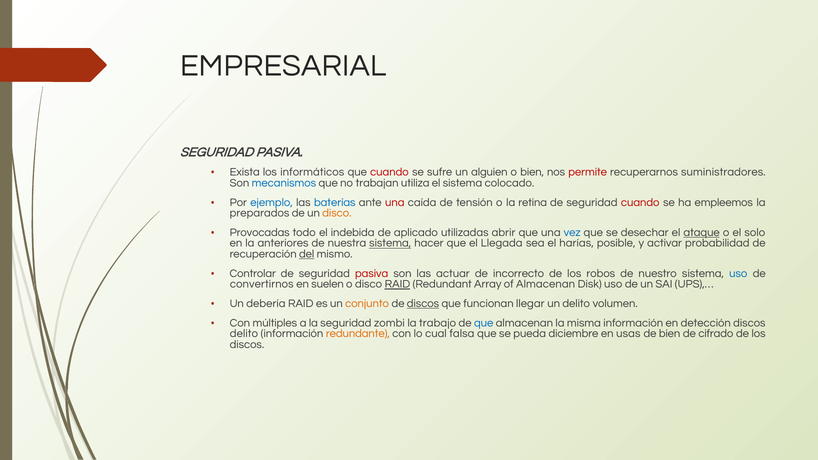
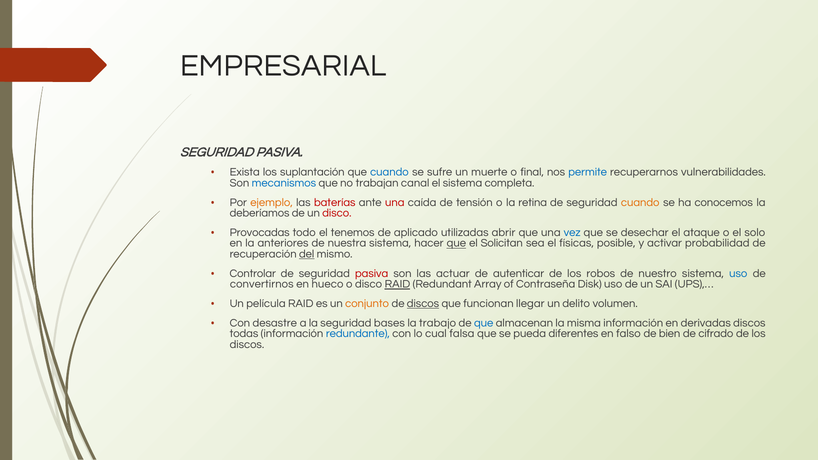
informáticos: informáticos -> suplantación (312, 172)
cuando colour: red -> blue (389, 172)
alguien: alguien -> muerte (489, 172)
o bien: bien -> final (532, 172)
permite colour: red -> blue (588, 172)
suministradores: suministradores -> vulnerabilidades (723, 172)
utiliza: utiliza -> canal (415, 183)
colocado: colocado -> completa (509, 183)
ejemplo colour: blue -> orange (272, 202)
baterías colour: blue -> red (335, 202)
cuando colour: red -> orange (640, 202)
empleemos: empleemos -> conocemos (724, 202)
preparados: preparados -> deberíamos (260, 213)
disco colour: orange -> red (337, 213)
indebida: indebida -> tenemos (353, 233)
ataque underline: present -> none (702, 233)
sistema underline: present -> none (390, 243)
que underline: none -> present (456, 243)
Llegada: Llegada -> Solicitan (502, 243)
harías: harías -> físicas (577, 243)
incorrecto: incorrecto -> autenticar (519, 273)
suelen: suelen -> hueco (327, 284)
of Almacenan: Almacenan -> Contraseña (546, 284)
debería: debería -> película (266, 304)
múltiples: múltiples -> desastre (275, 323)
zombi: zombi -> bases (389, 323)
detección: detección -> derivadas (706, 323)
delito: delito -> todas (244, 334)
redundante colour: orange -> blue (358, 334)
diciembre: diciembre -> diferentes (574, 334)
usas: usas -> falso (628, 334)
